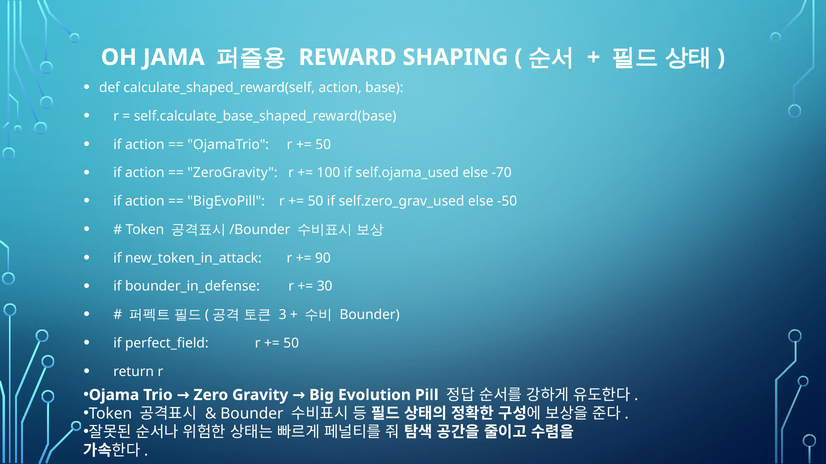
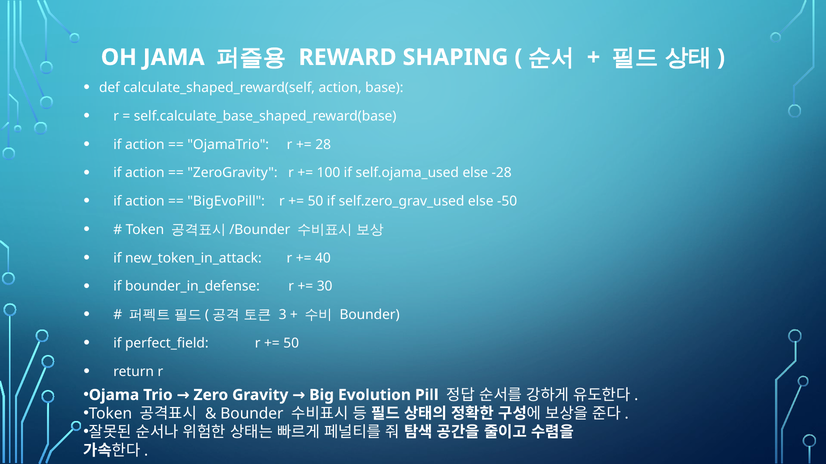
50: 50 -> 28 (323, 145)
-70: -70 -> -28 (502, 173)
90: 90 -> 40 (323, 258)
